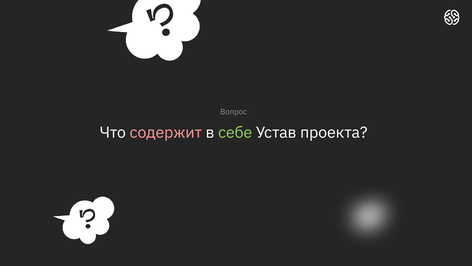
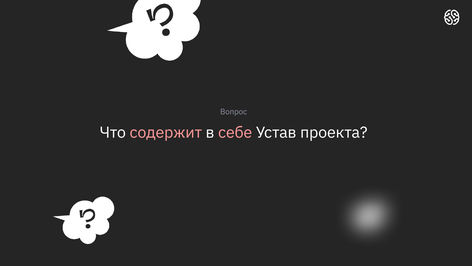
себе colour: light green -> pink (235, 132)
